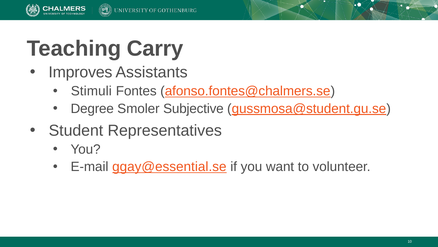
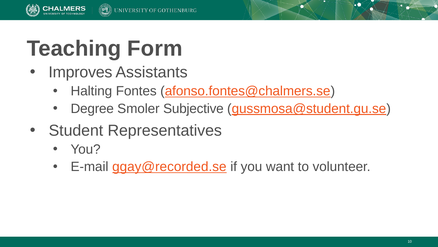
Carry: Carry -> Form (155, 48)
Stimuli: Stimuli -> Halting (91, 91)
ggay@essential.se: ggay@essential.se -> ggay@recorded.se (169, 166)
